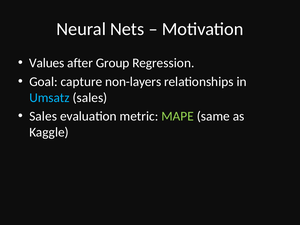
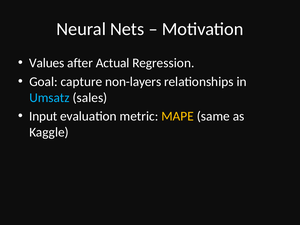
Group: Group -> Actual (113, 63)
Sales: Sales -> Input (43, 116)
MAPE colour: light green -> yellow (178, 116)
